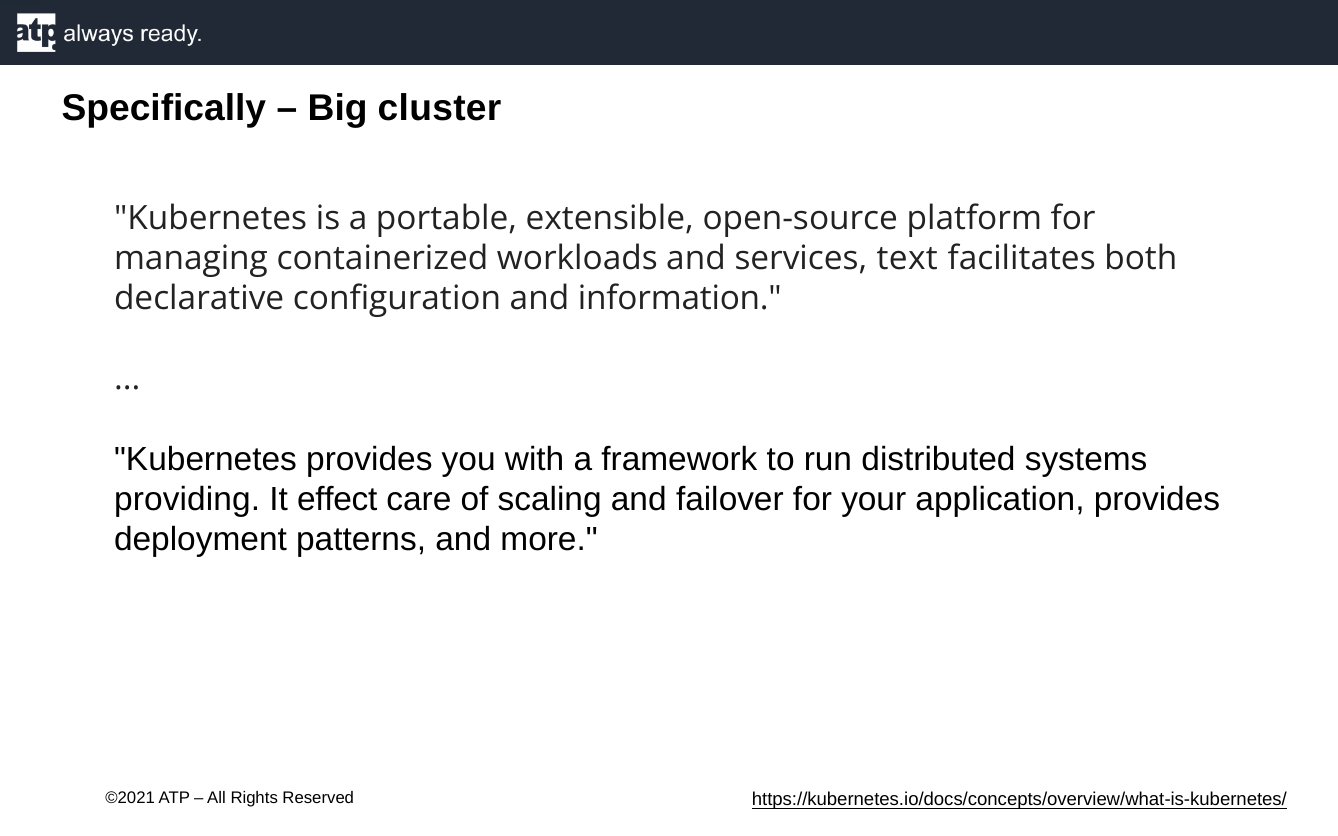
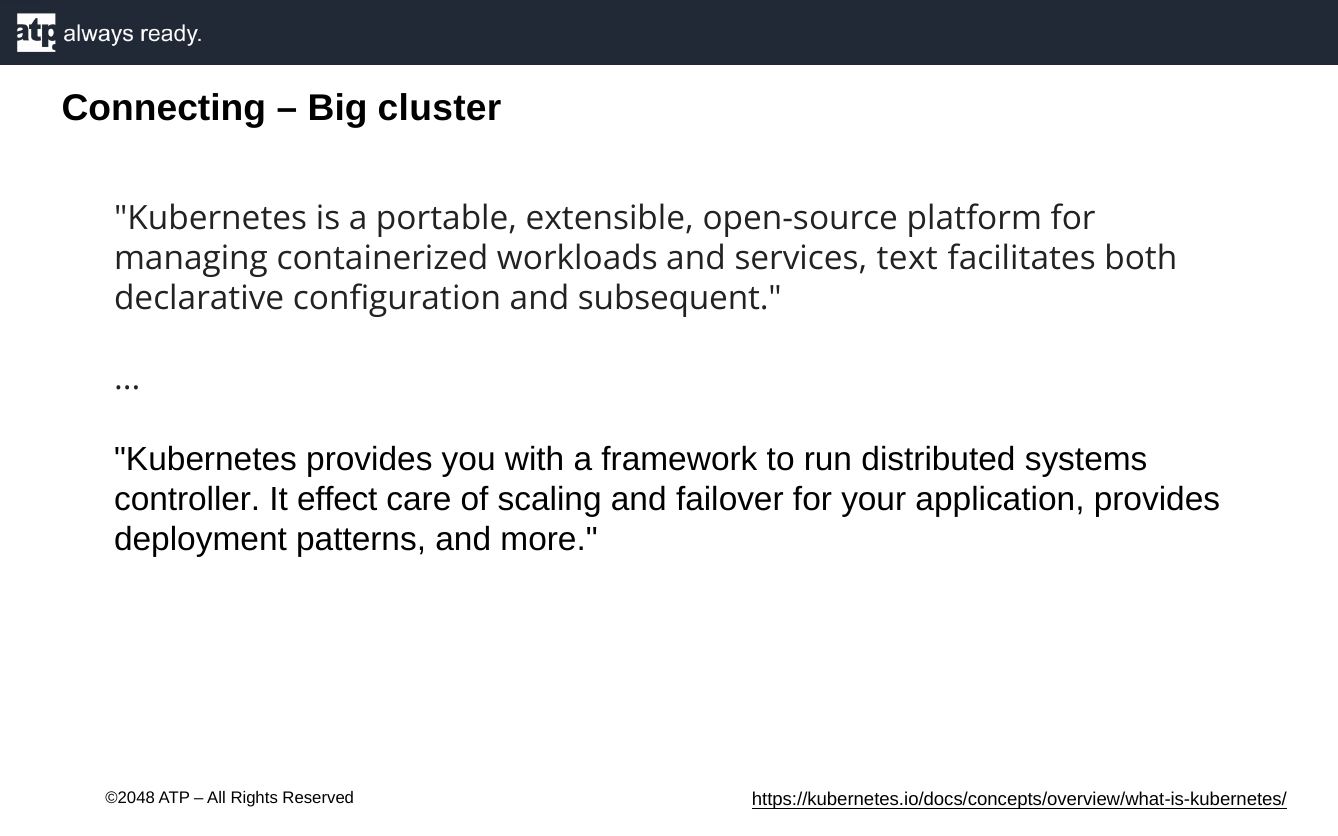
Specifically: Specifically -> Connecting (164, 108)
information: information -> subsequent (680, 299)
providing: providing -> controller (187, 499)
©2021: ©2021 -> ©2048 (130, 798)
